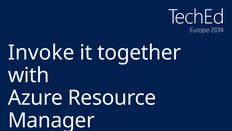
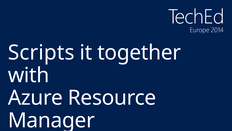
Invoke: Invoke -> Scripts (41, 52)
